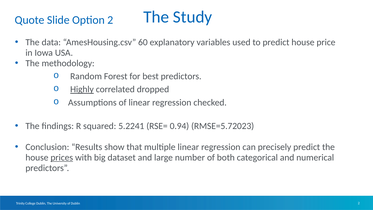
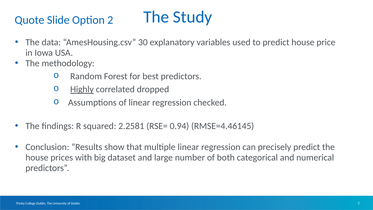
60: 60 -> 30 (143, 42)
5.2241: 5.2241 -> 2.2581 (131, 126)
RMSE=5.72023: RMSE=5.72023 -> RMSE=4.46145 (223, 126)
prices underline: present -> none (62, 157)
